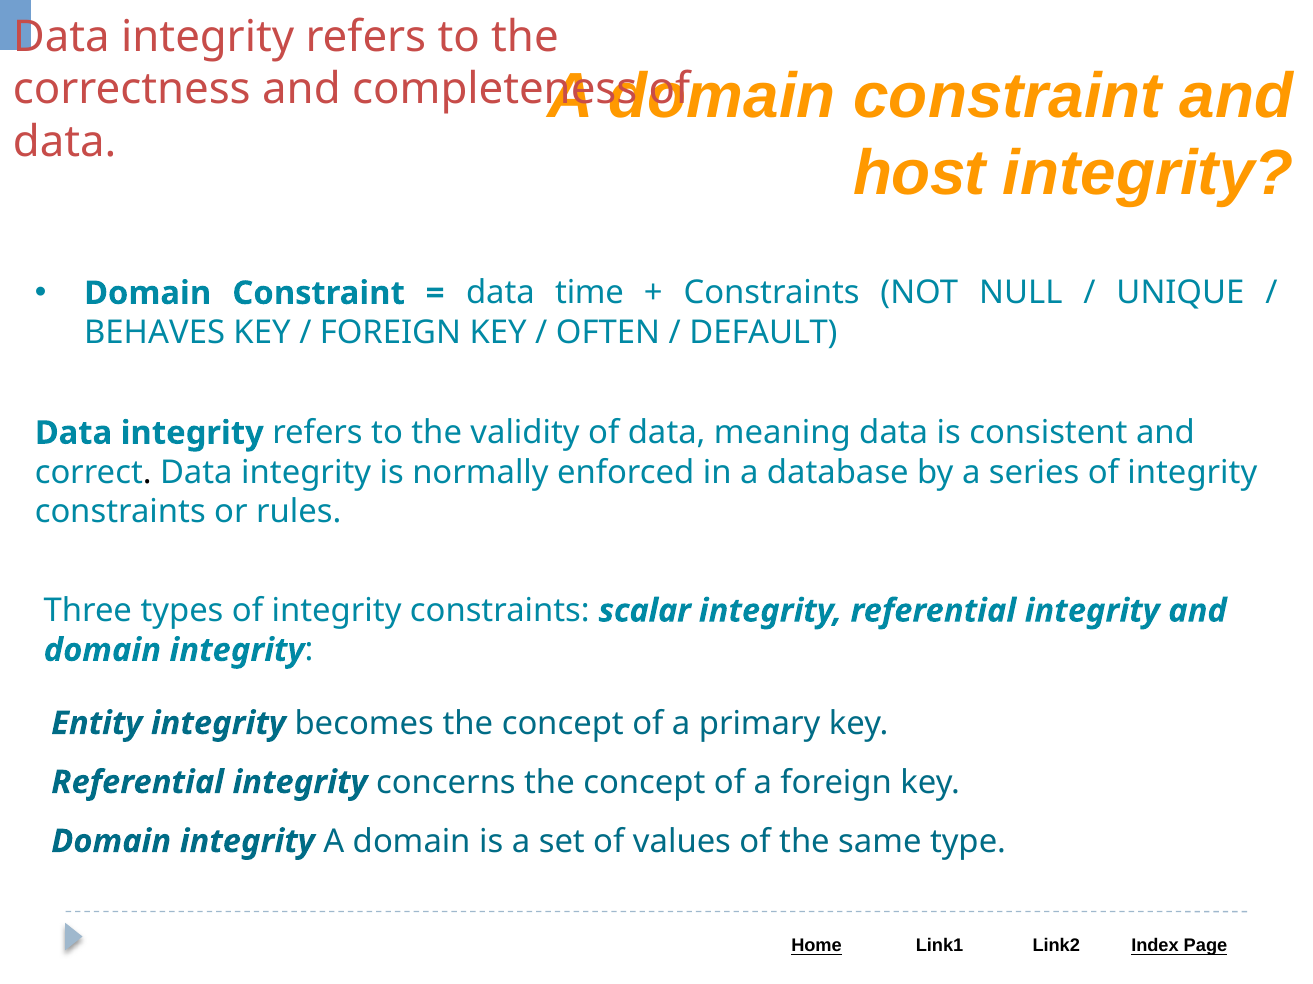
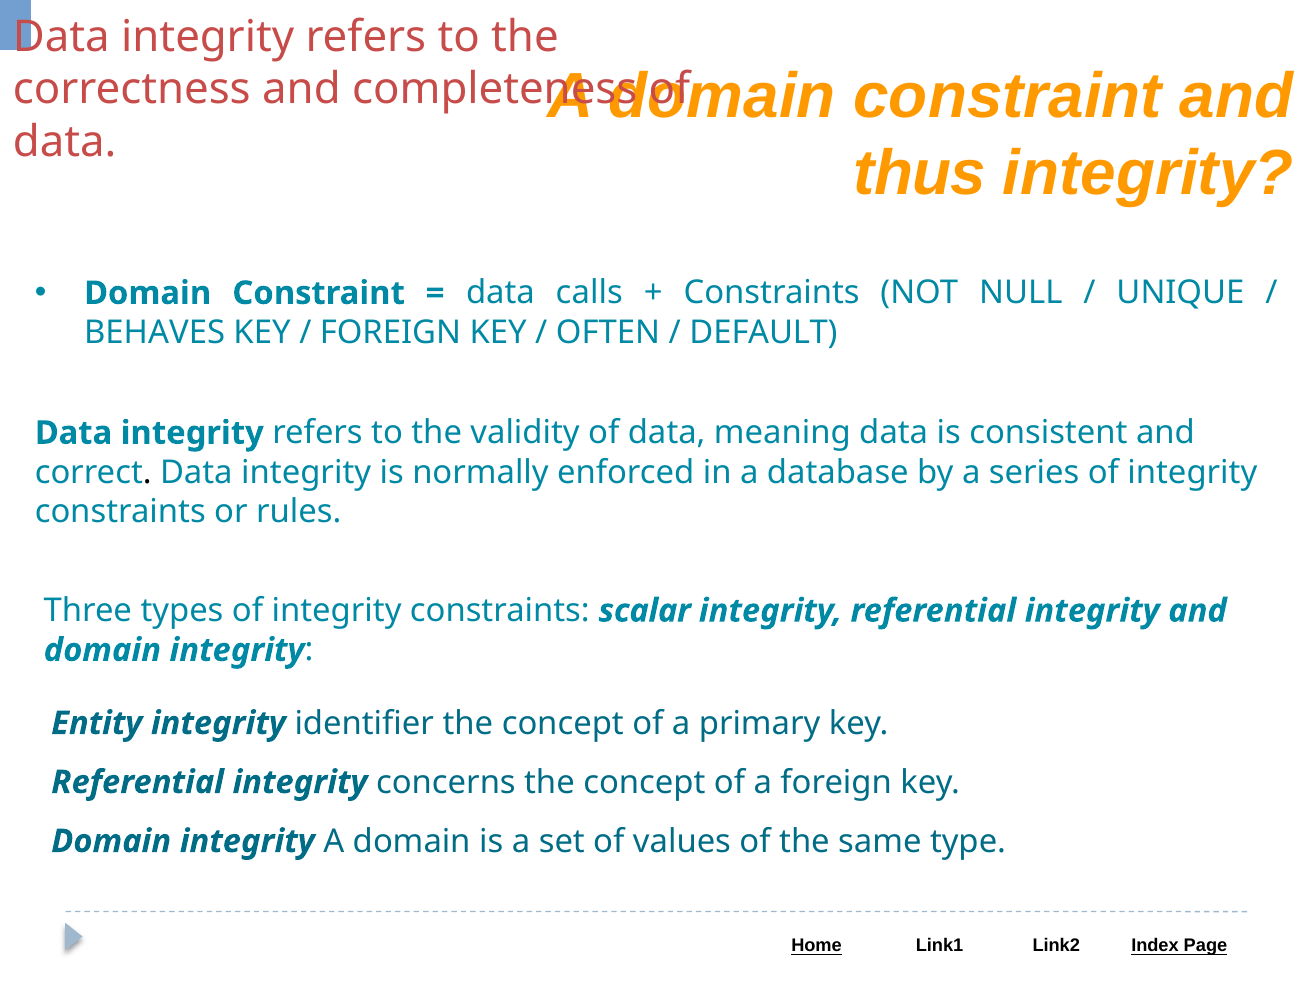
host: host -> thus (920, 173)
time: time -> calls (589, 293)
becomes: becomes -> identifier (364, 724)
